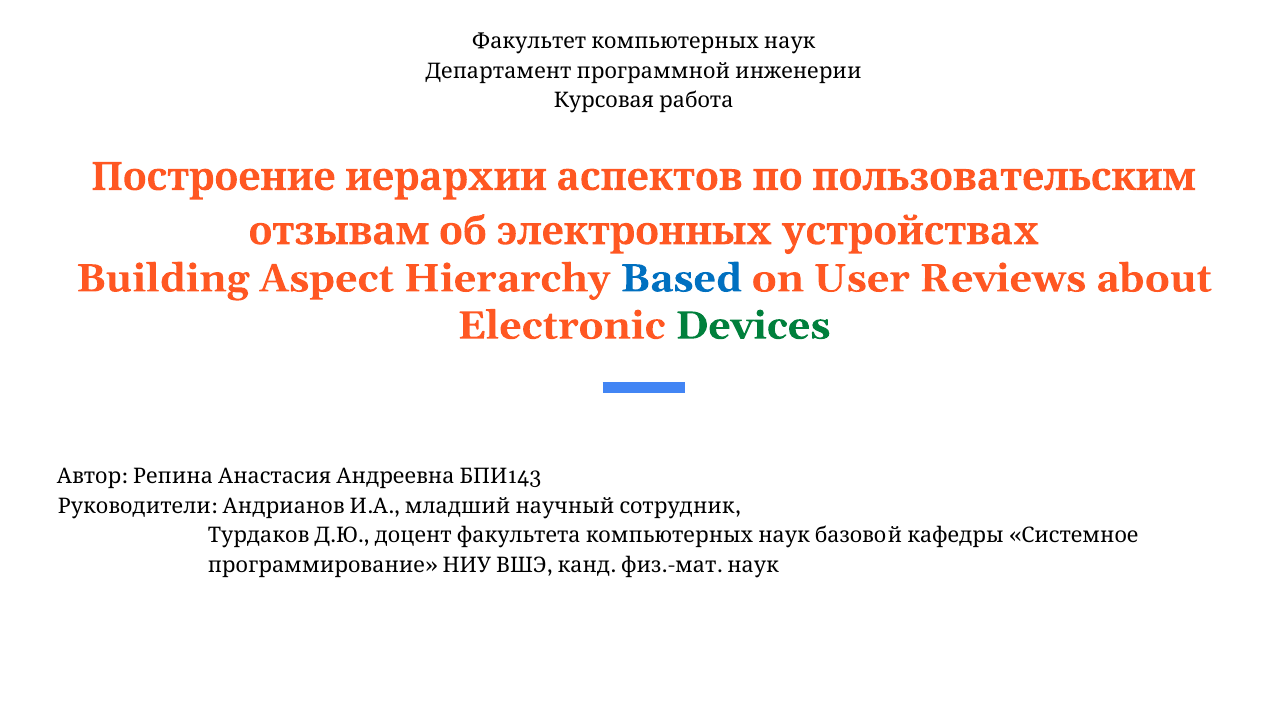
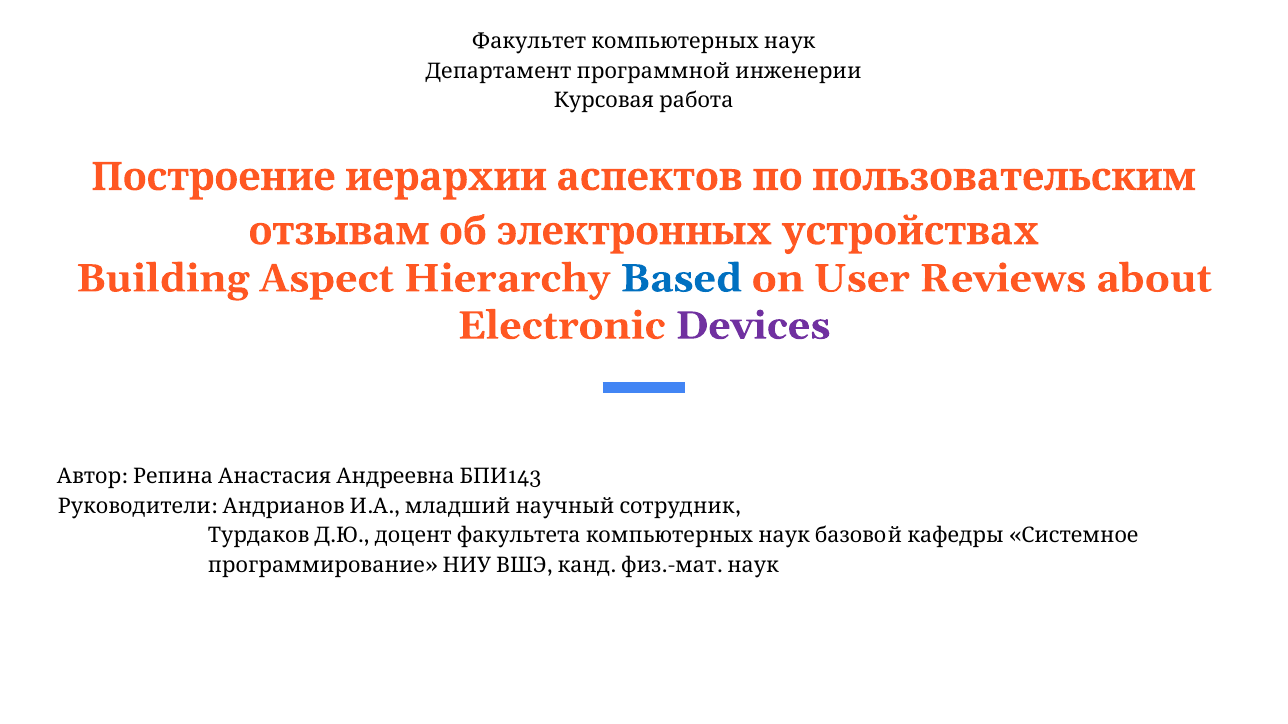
Devices colour: green -> purple (753, 326)
